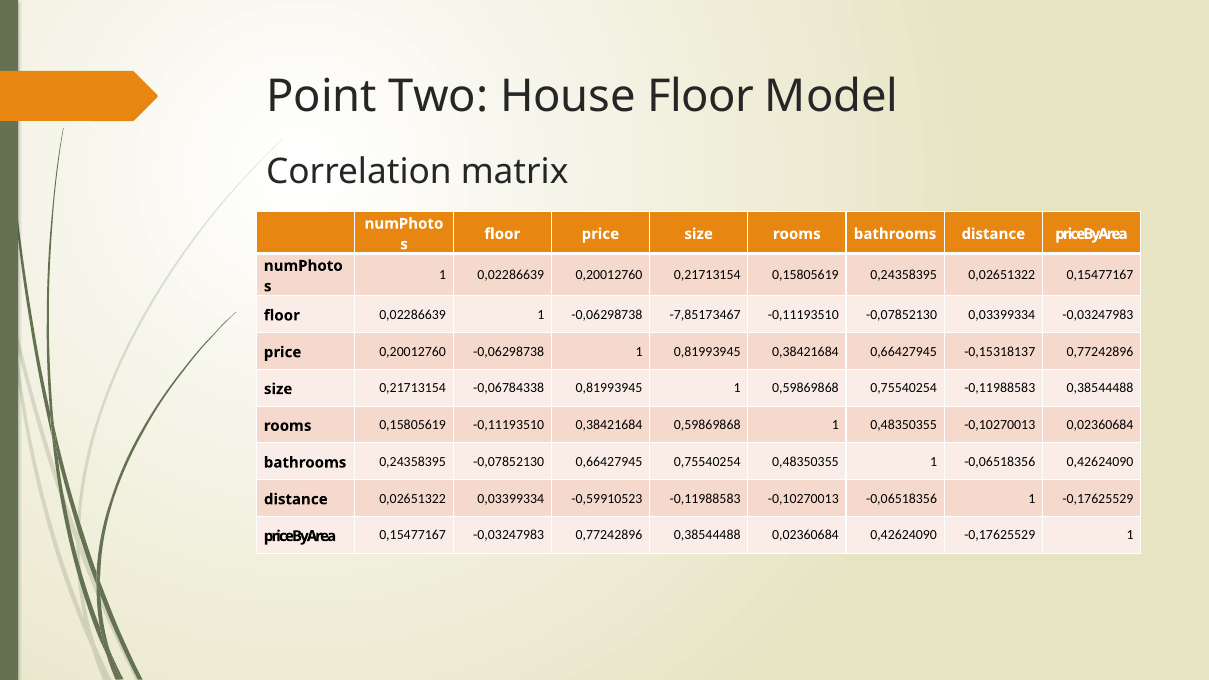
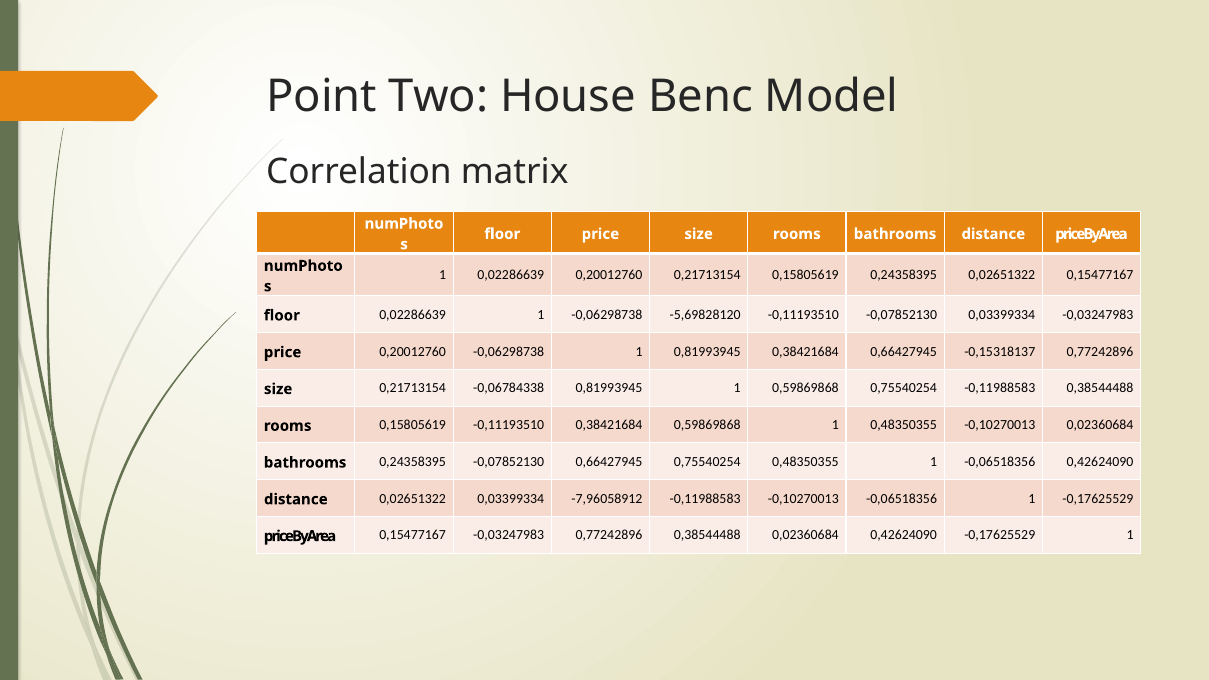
House Floor: Floor -> Benc (701, 97)
-7,85173467: -7,85173467 -> -5,69828120 (705, 315)
-0,59910523: -0,59910523 -> -7,96058912 (607, 499)
